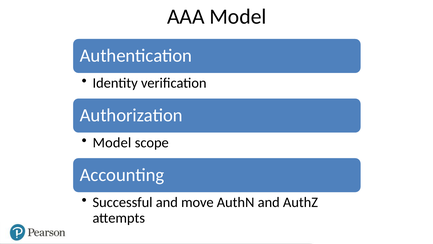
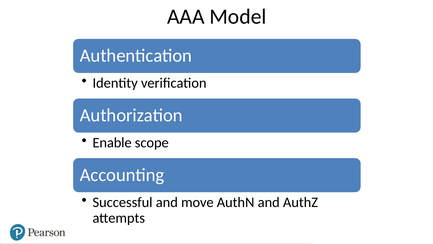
Model: Model -> Enable (112, 143)
